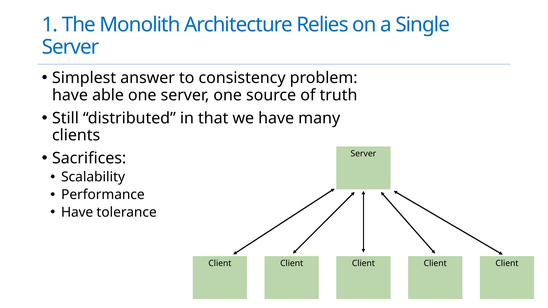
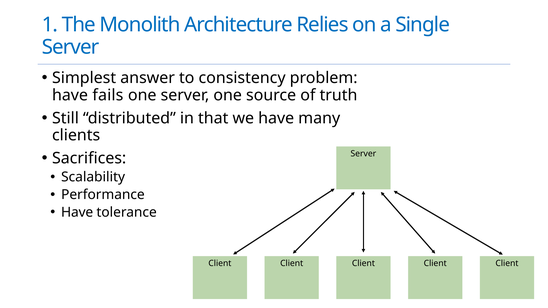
able: able -> fails (108, 95)
